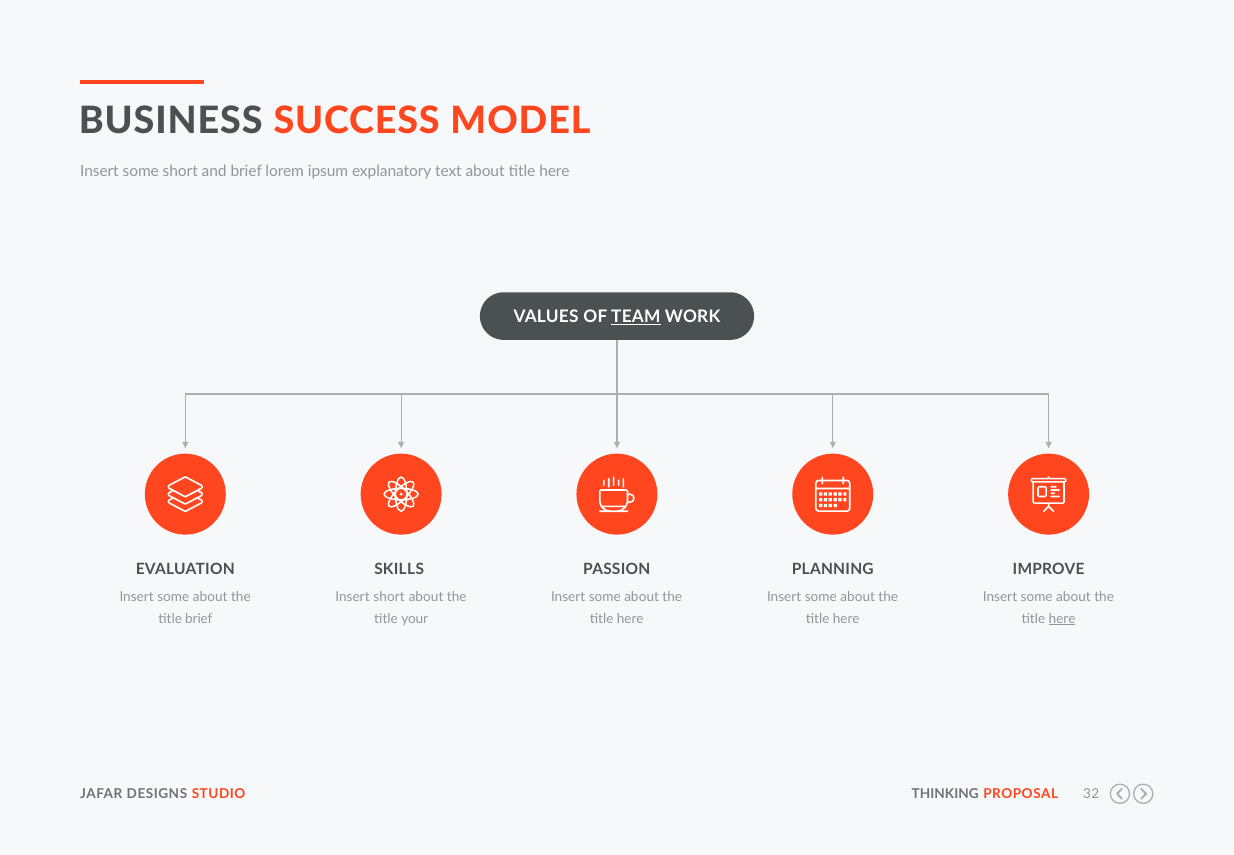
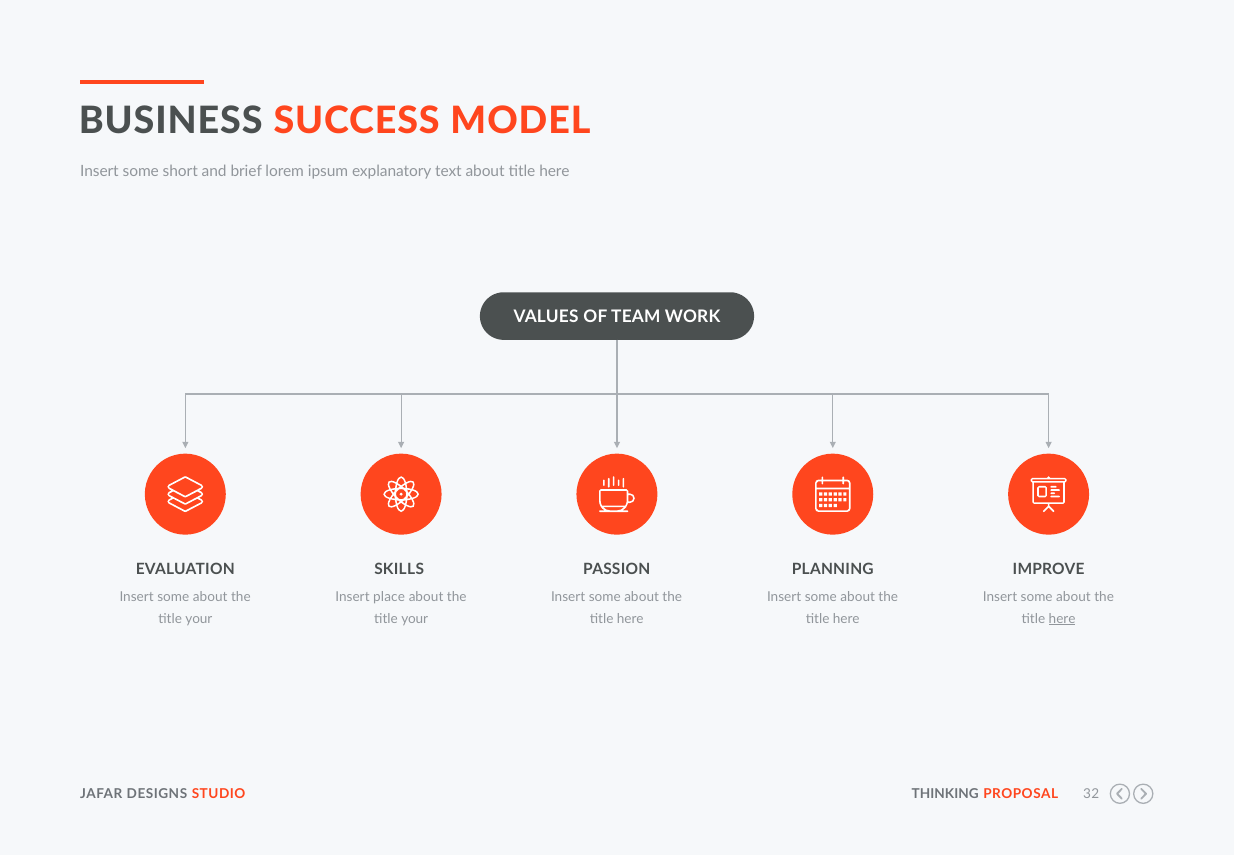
TEAM underline: present -> none (636, 316)
Insert short: short -> place (389, 597)
brief: brief -> your (199, 618)
